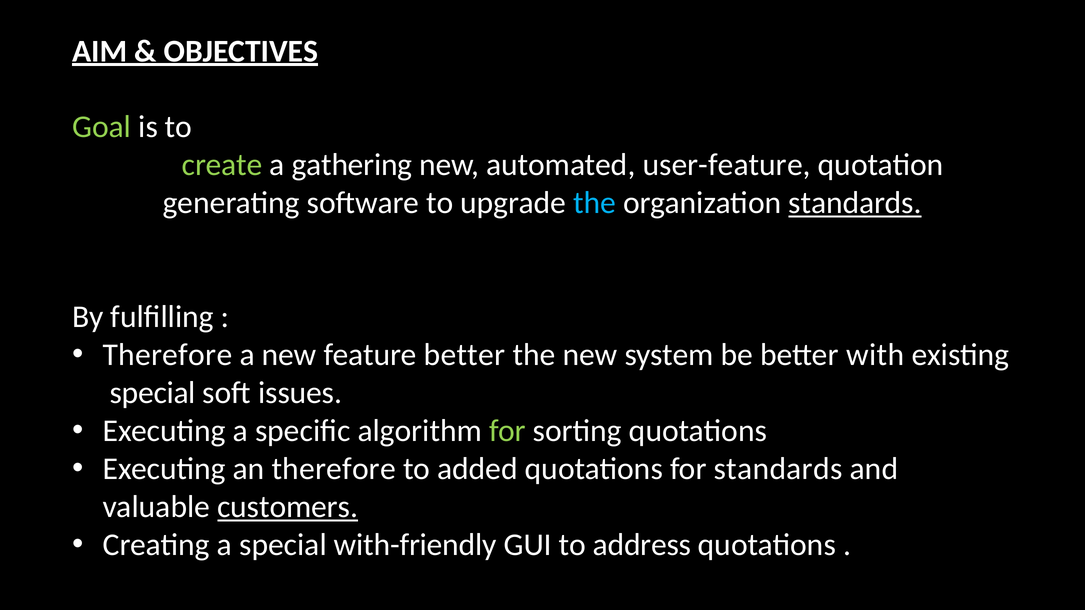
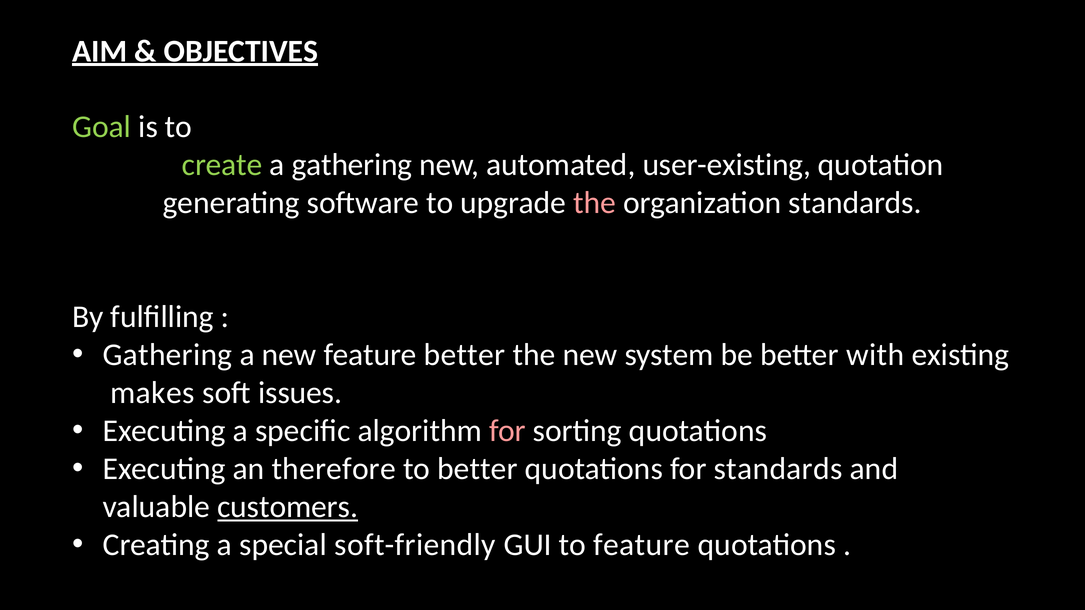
user-feature: user-feature -> user-existing (727, 165)
the colour: light blue -> pink (595, 203)
standards underline: present -> none (855, 203)
Therefore: Therefore -> Gathering (168, 355)
special: special -> makes (152, 393)
for colour: light green -> pink (507, 431)
to added: added -> better (477, 469)
with-friendly: with-friendly -> soft-friendly (415, 545)
to address: address -> feature (642, 545)
